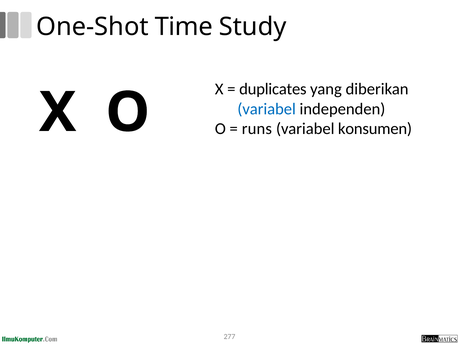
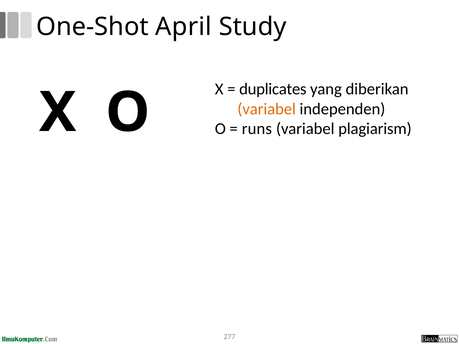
Time: Time -> April (184, 27)
variabel colour: blue -> orange (267, 109)
konsumen: konsumen -> plagiarism (375, 129)
